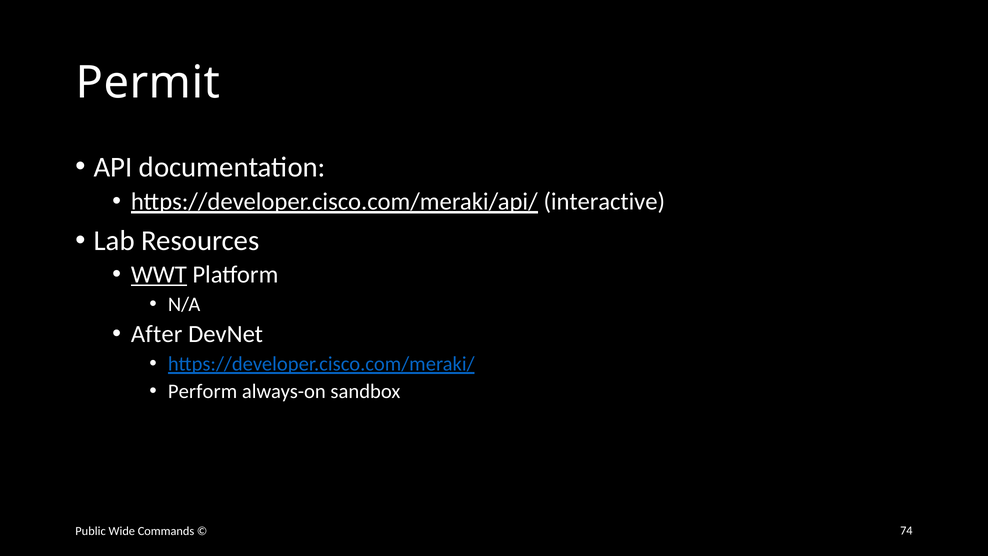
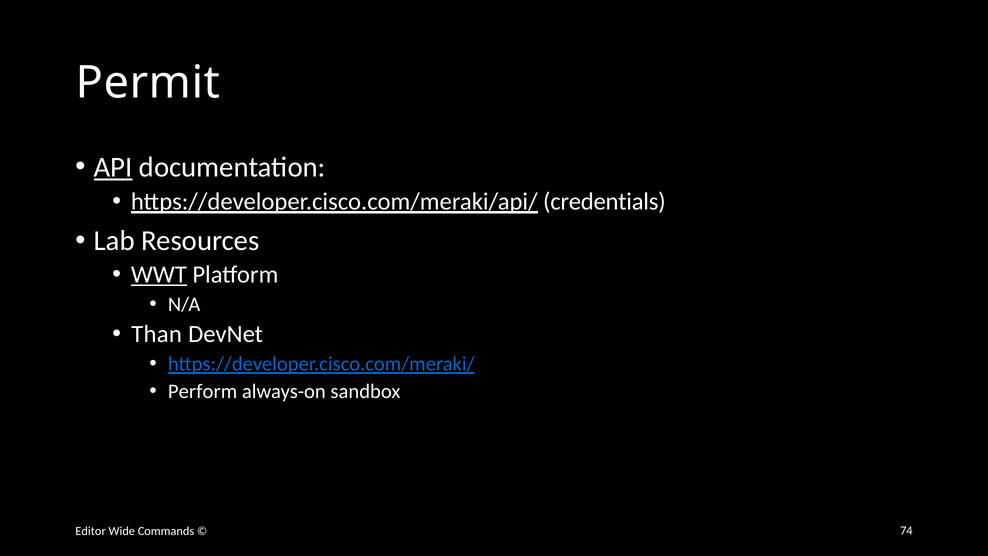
API underline: none -> present (113, 167)
interactive: interactive -> credentials (604, 201)
After: After -> Than (157, 334)
Public: Public -> Editor (91, 531)
